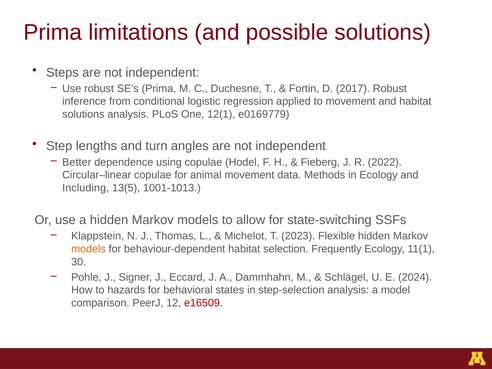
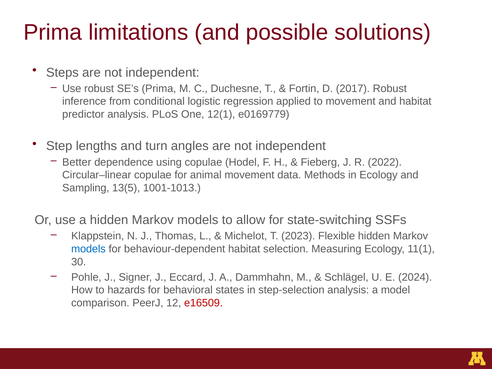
solutions: solutions -> predictor (83, 114)
Including: Including -> Sampling (86, 188)
models colour: orange -> blue (88, 249)
Frequently: Frequently -> Measuring (336, 249)
